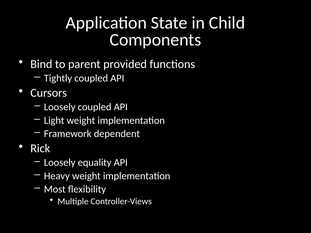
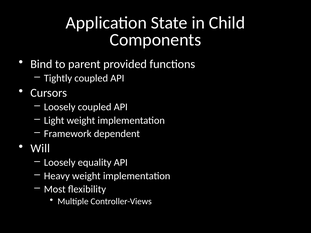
Rick: Rick -> Will (40, 149)
